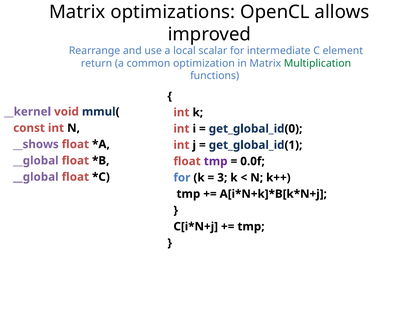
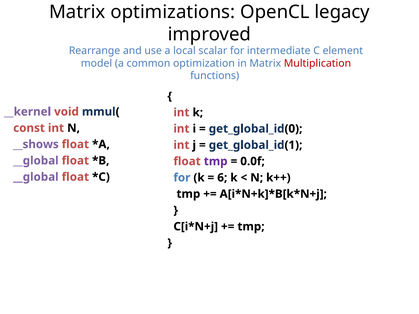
allows: allows -> legacy (342, 12)
return: return -> model (97, 63)
Multiplication colour: green -> red (318, 63)
3: 3 -> 6 (222, 178)
